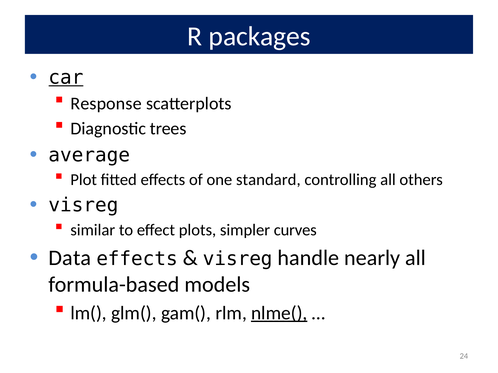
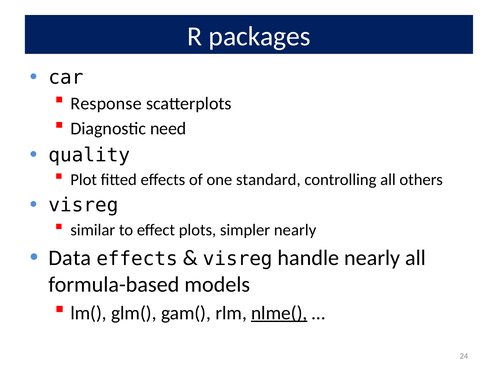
car underline: present -> none (66, 78)
trees: trees -> need (168, 129)
average: average -> quality (89, 155)
simpler curves: curves -> nearly (295, 230)
